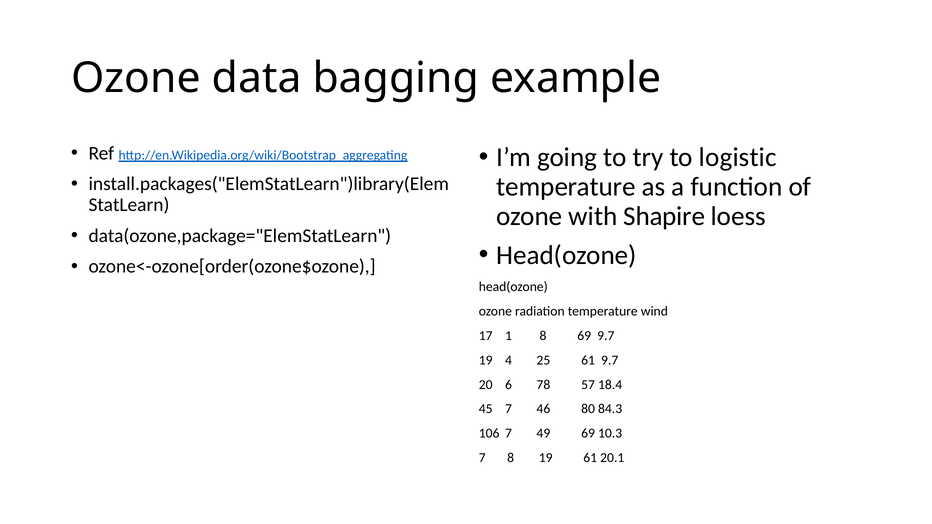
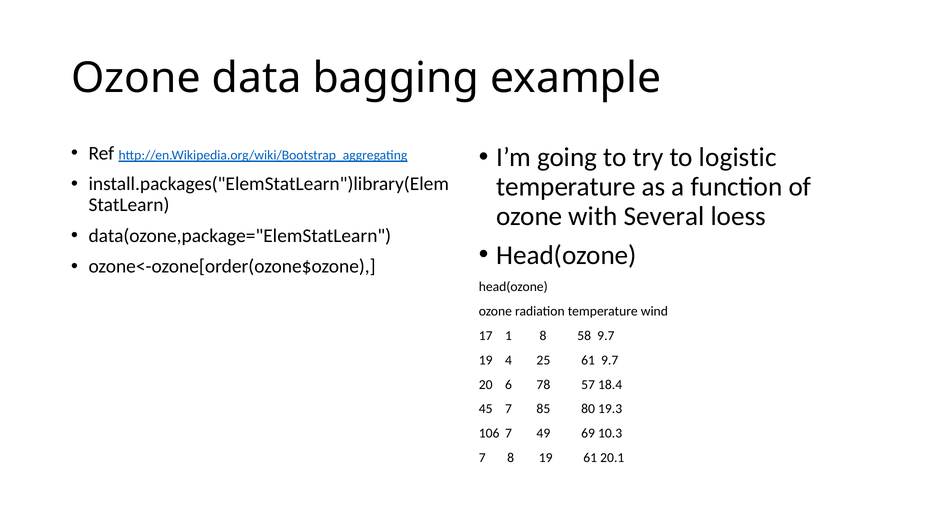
Shapire: Shapire -> Several (664, 216)
8 69: 69 -> 58 (584, 336)
46: 46 -> 85 (543, 409)
84.3: 84.3 -> 19.3 (610, 409)
